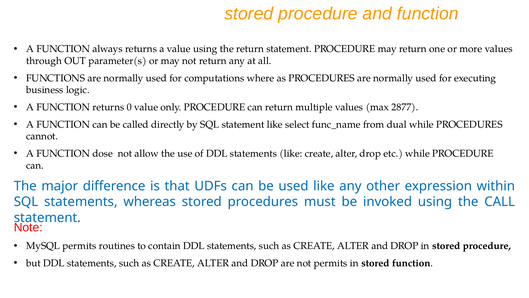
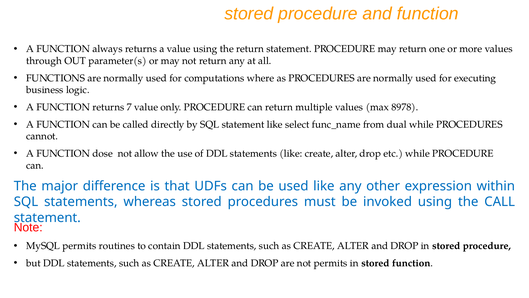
0: 0 -> 7 (129, 107)
2877: 2877 -> 8978 (405, 107)
